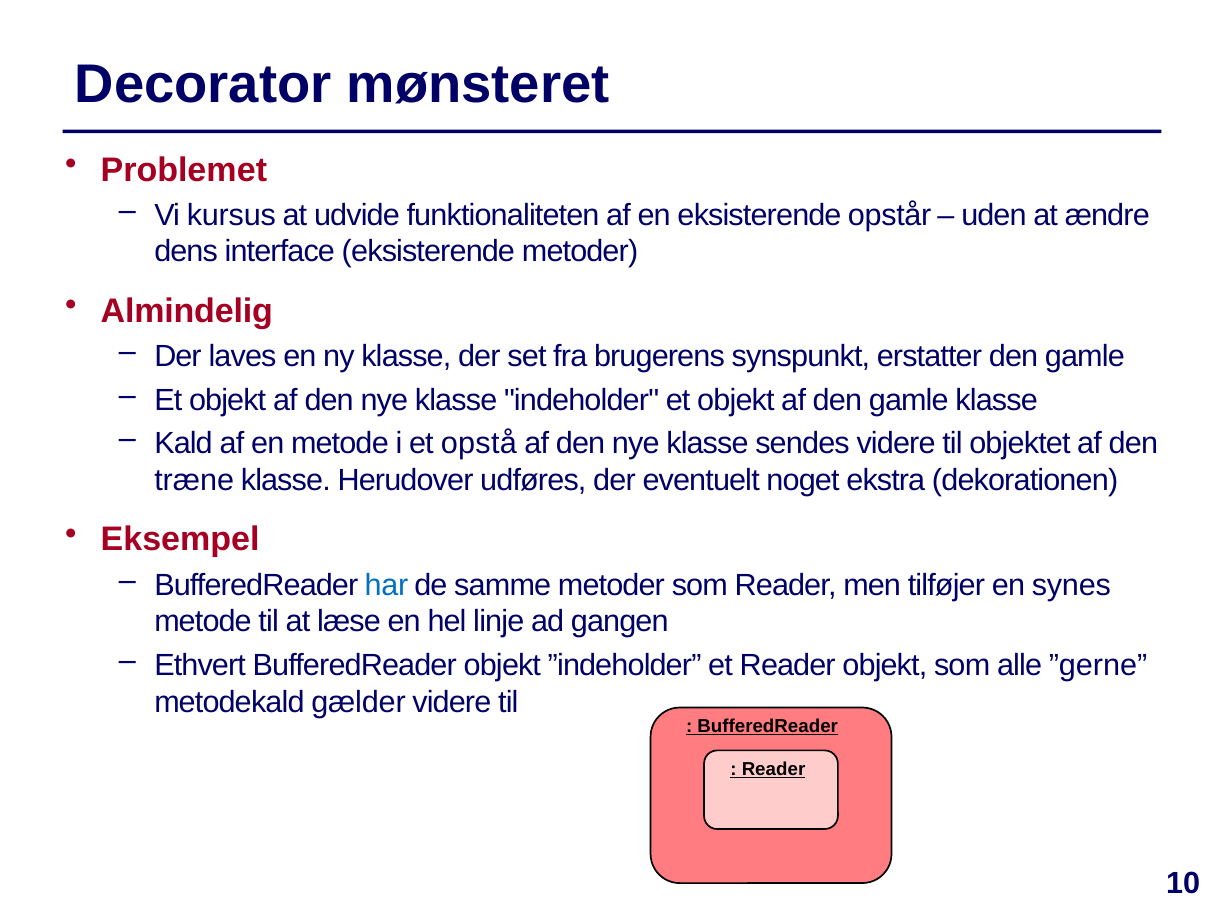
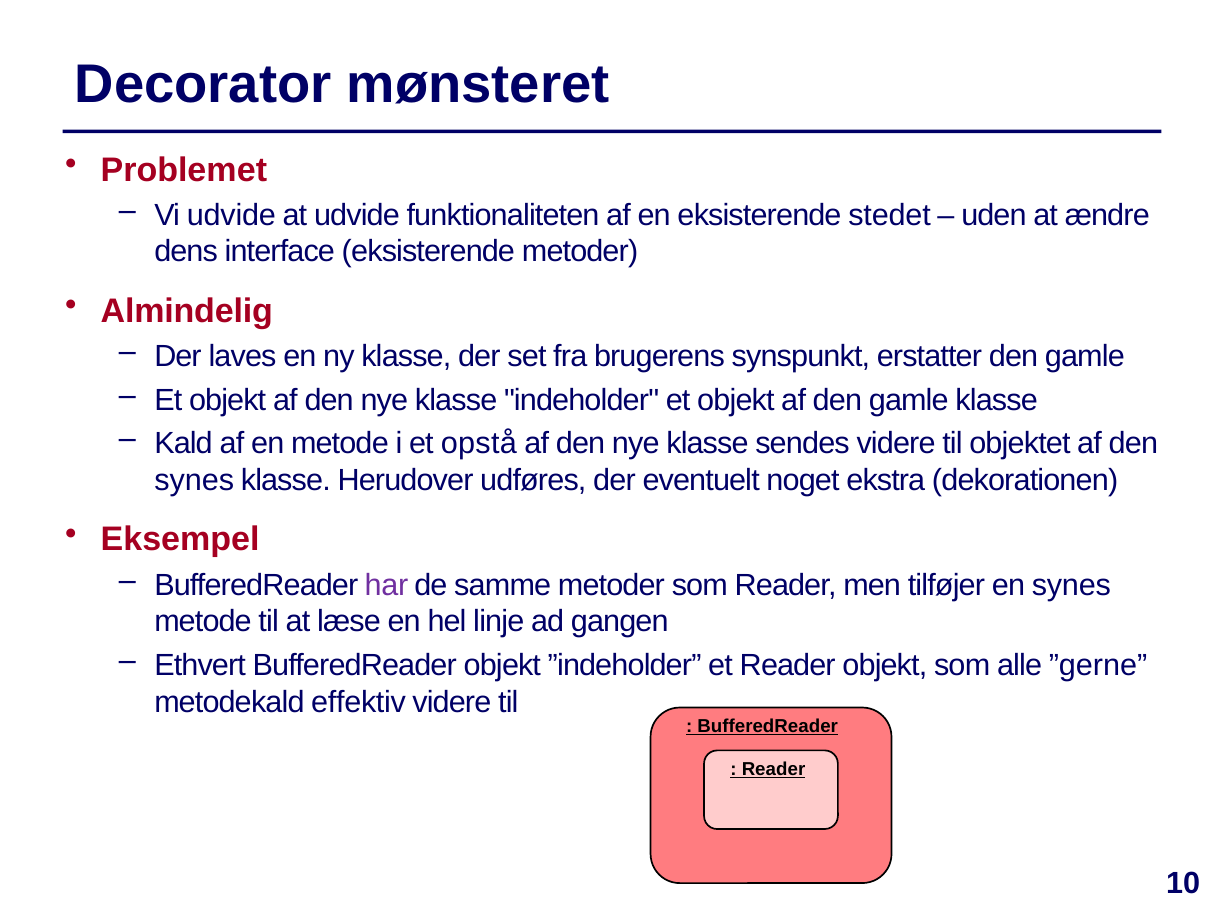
Vi kursus: kursus -> udvide (231, 215)
opstår: opstår -> stedet (890, 215)
træne: træne -> synes (194, 480)
har colour: blue -> purple (386, 585)
gælder: gælder -> effektiv (359, 702)
